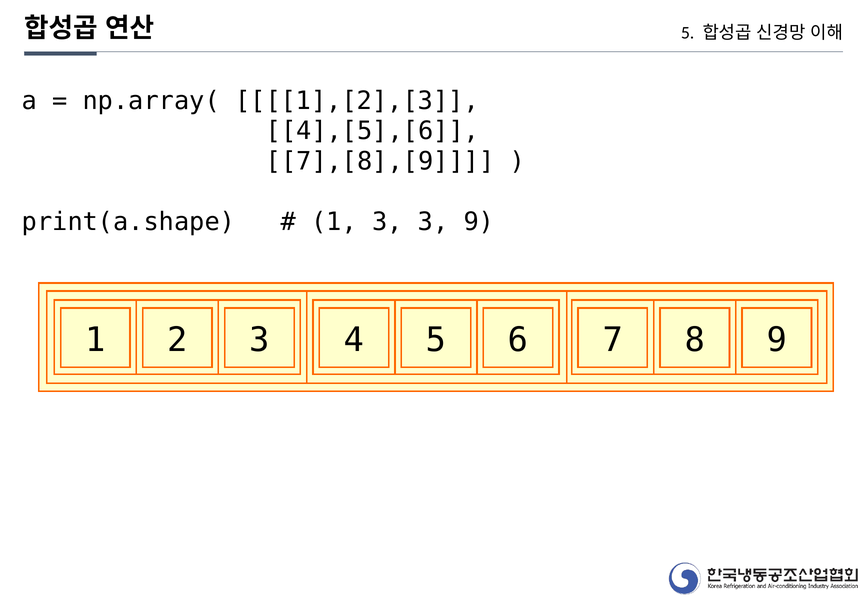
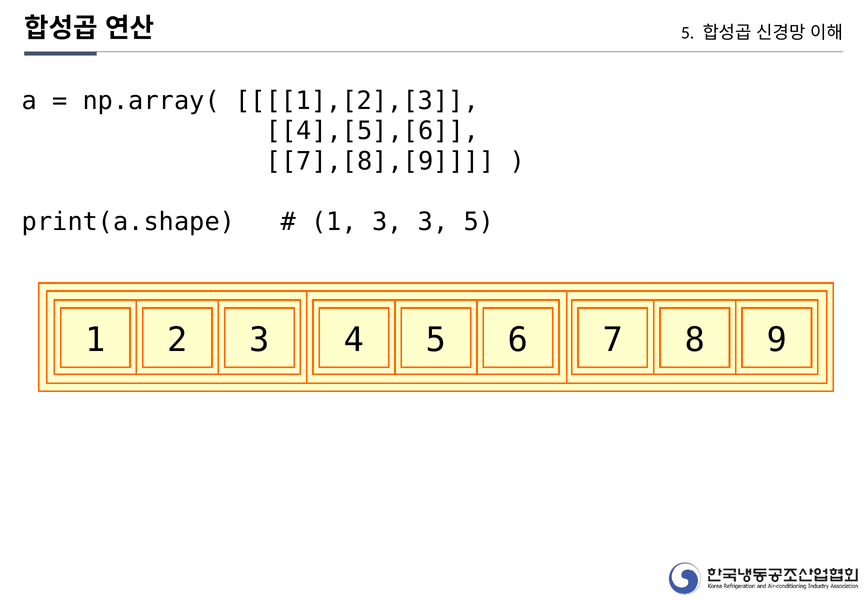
3 9: 9 -> 5 (479, 222)
